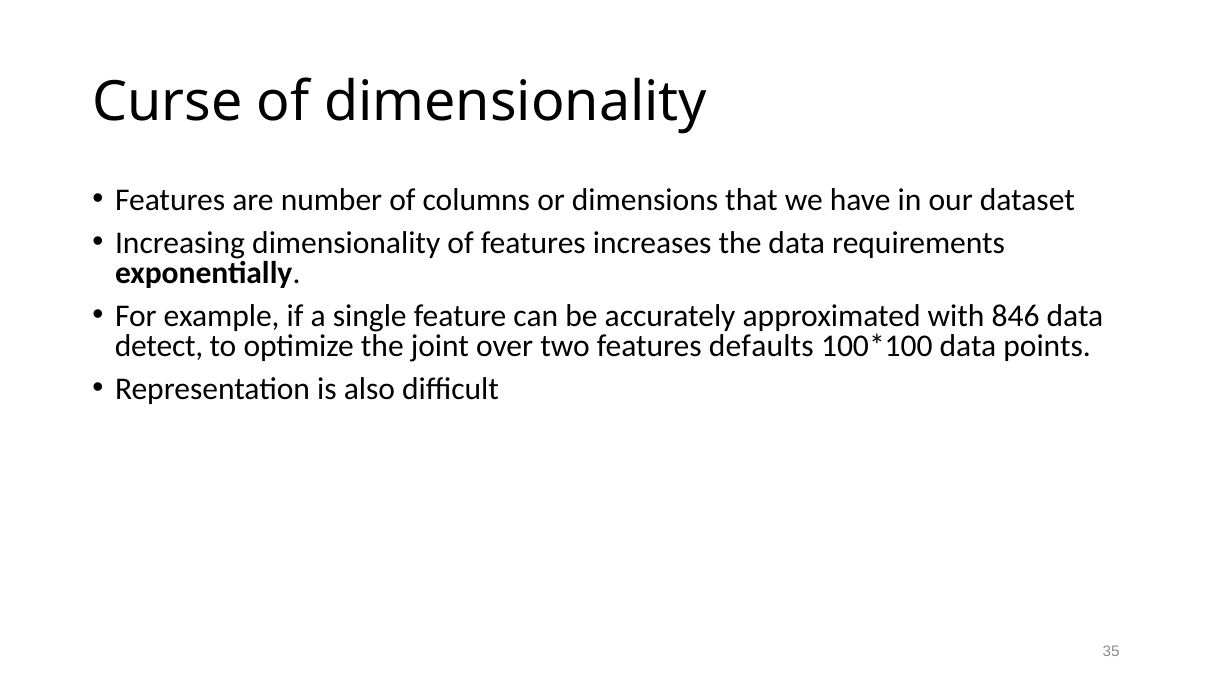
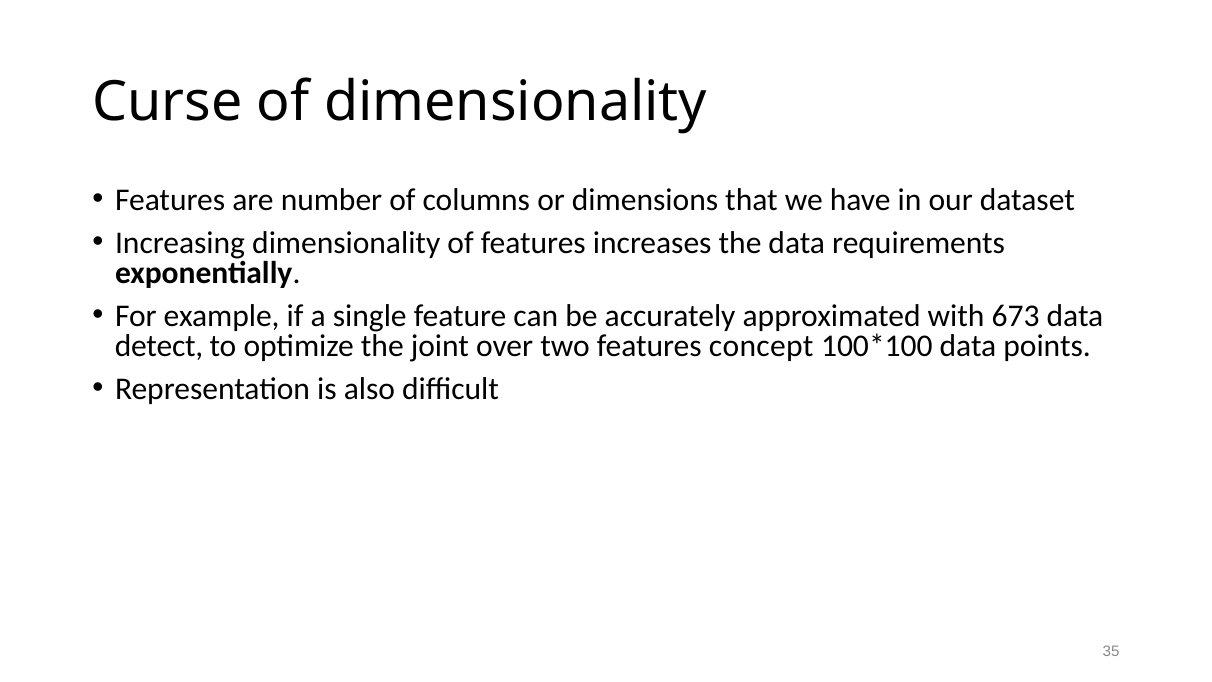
846: 846 -> 673 (1016, 316)
defaults: defaults -> concept (761, 346)
